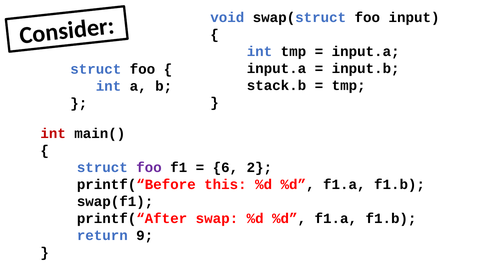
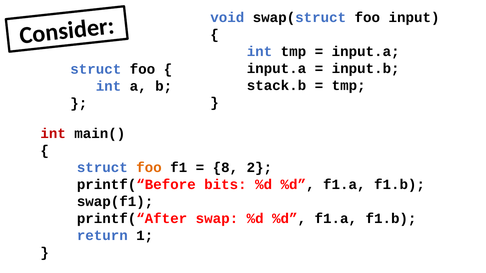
foo colour: purple -> orange (149, 168)
6: 6 -> 8 (225, 168)
this: this -> bits (225, 185)
9: 9 -> 1 (145, 236)
